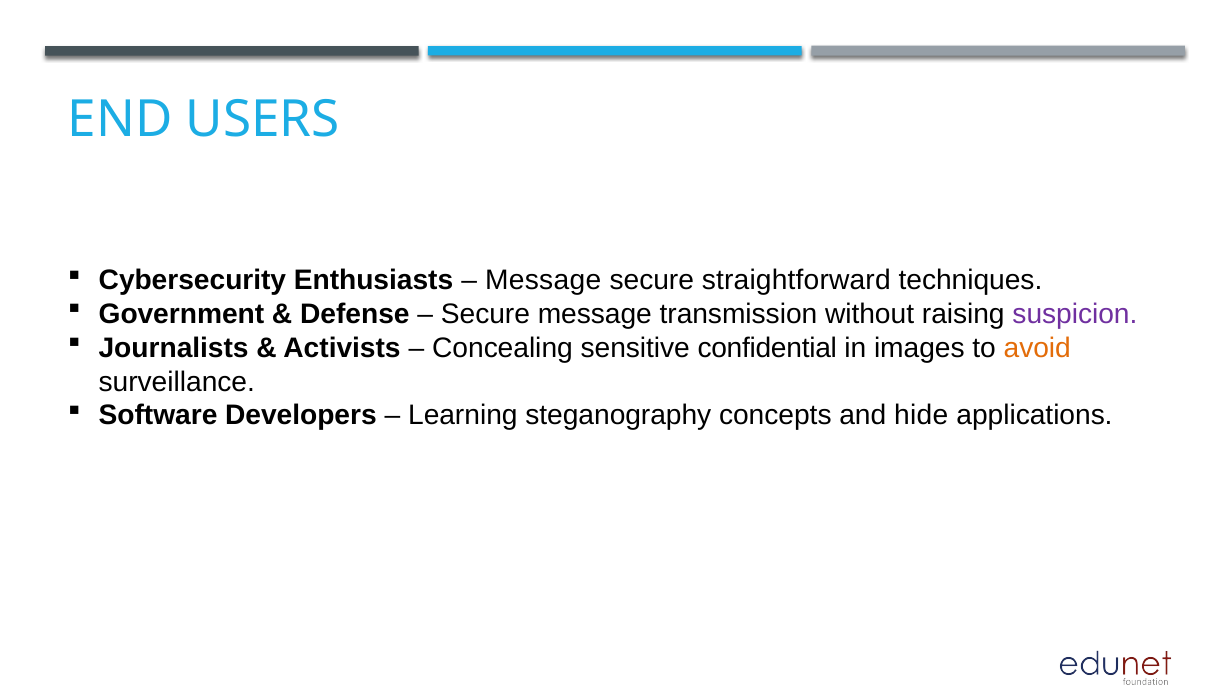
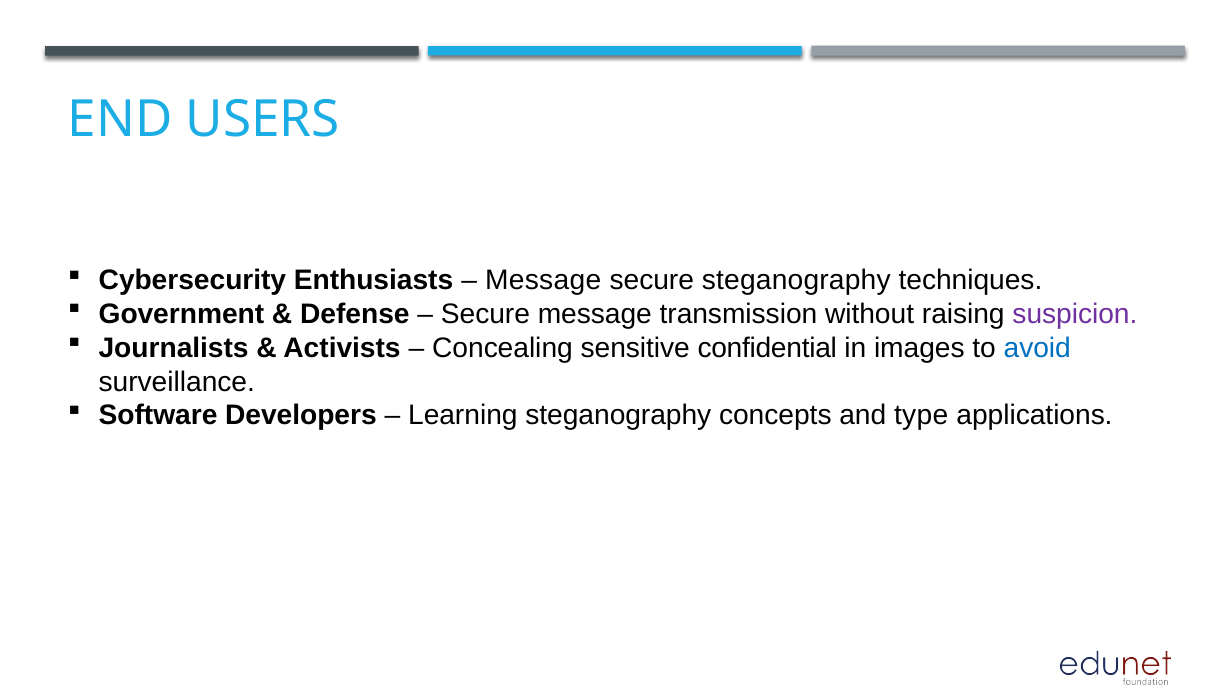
secure straightforward: straightforward -> steganography (796, 280)
avoid colour: orange -> blue (1037, 348)
hide: hide -> type (921, 416)
